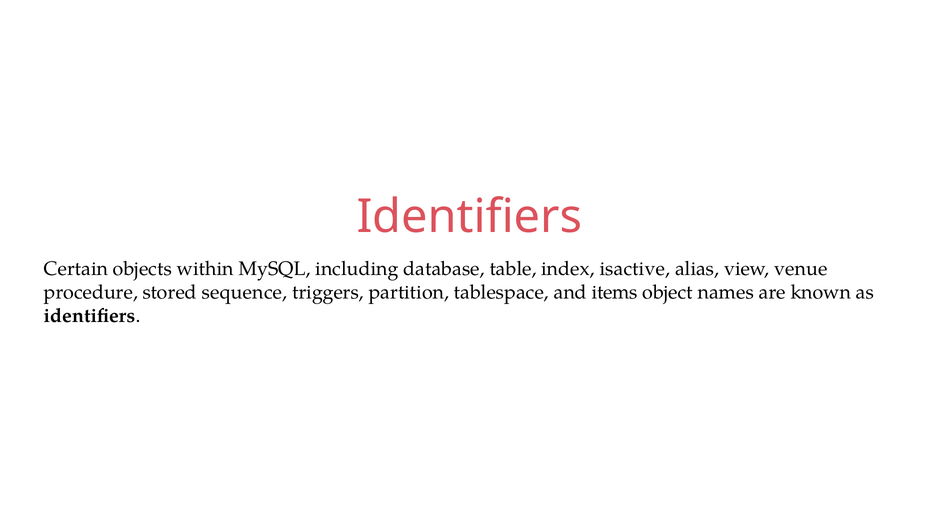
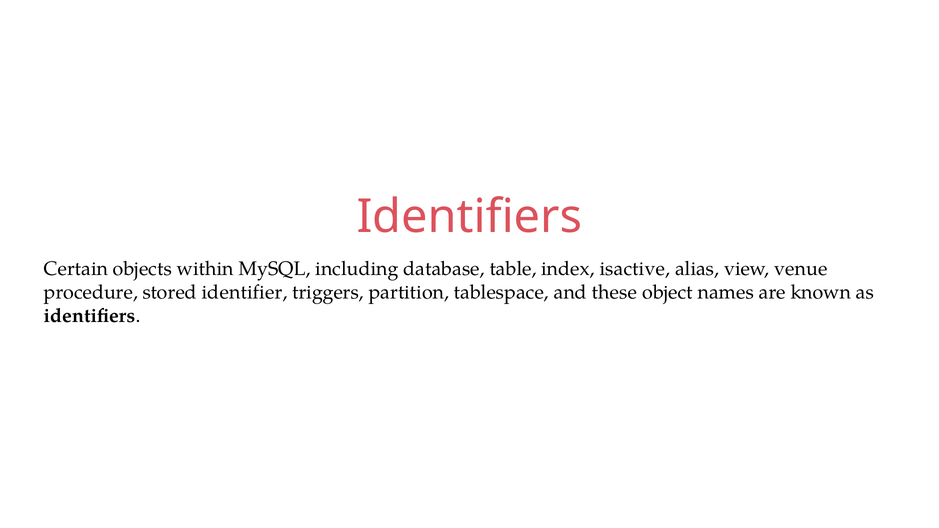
sequence: sequence -> identifier (245, 292)
items: items -> these (615, 292)
